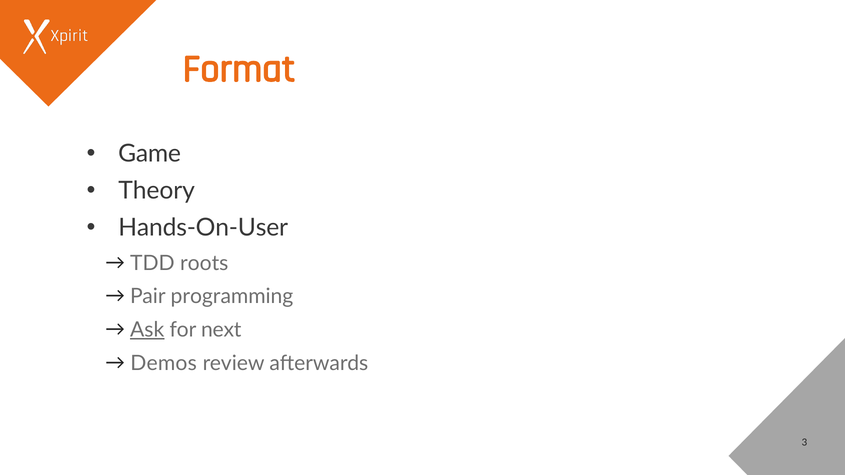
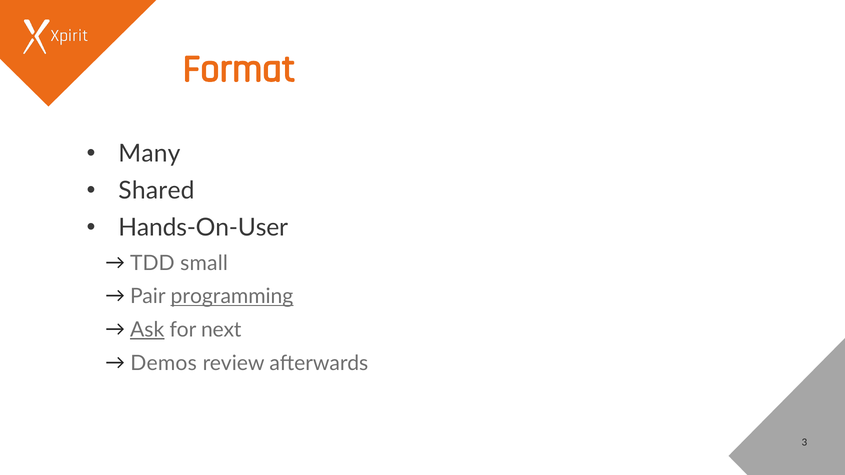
Game: Game -> Many (149, 154)
Theory: Theory -> Shared (156, 191)
roots: roots -> small (204, 263)
programming underline: none -> present (232, 297)
